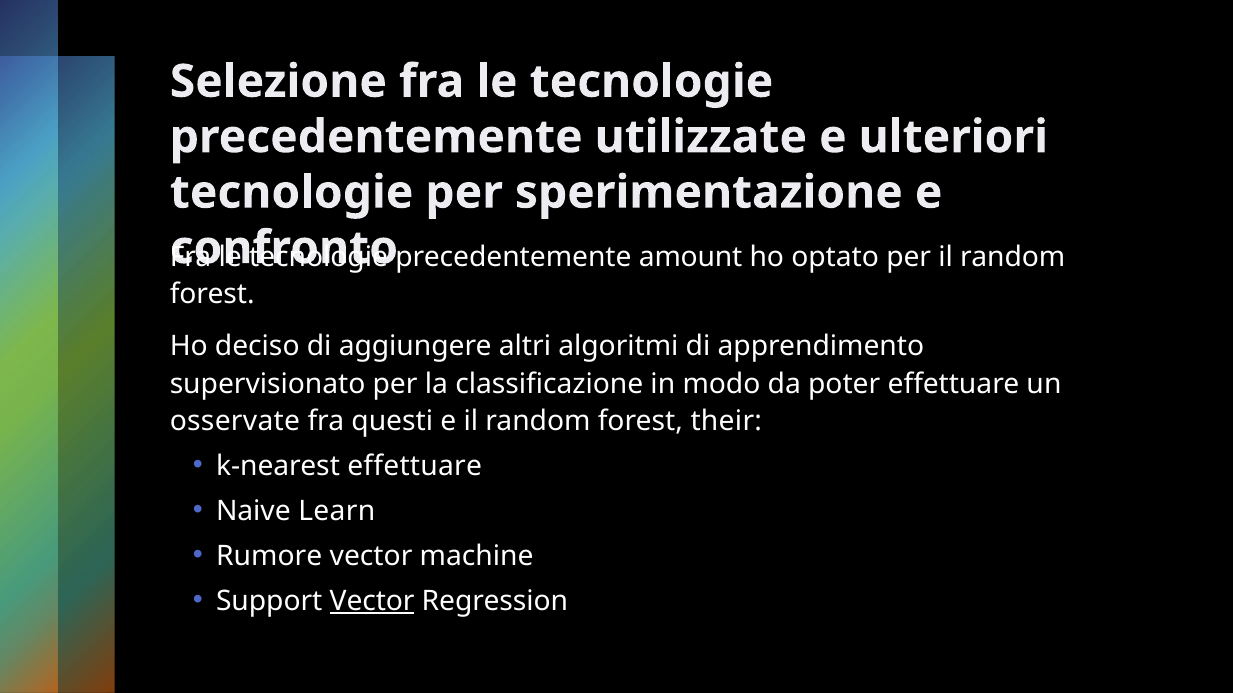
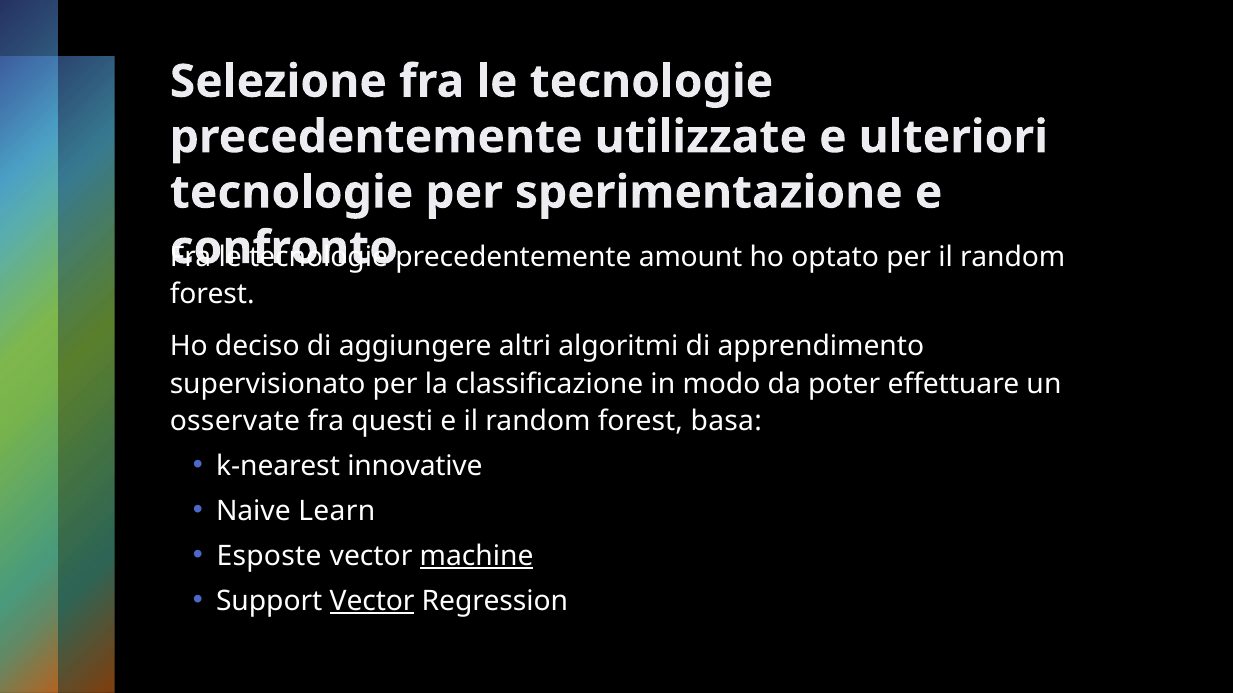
their: their -> basa (726, 421)
k-nearest effettuare: effettuare -> innovative (415, 466)
Rumore: Rumore -> Esposte (269, 556)
machine underline: none -> present (477, 556)
